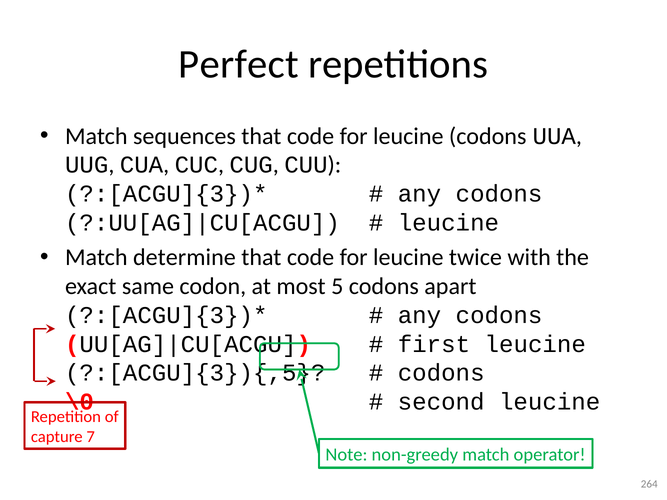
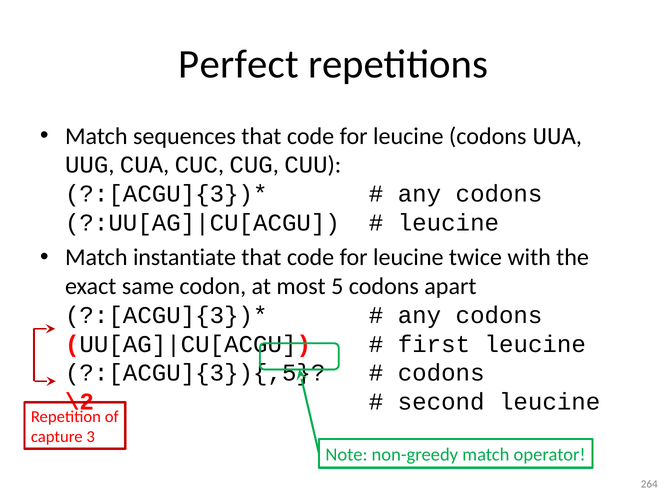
determine: determine -> instantiate (185, 258)
\0: \0 -> \2 (79, 402)
7: 7 -> 3 (91, 437)
